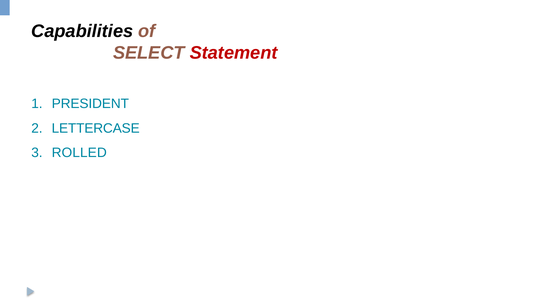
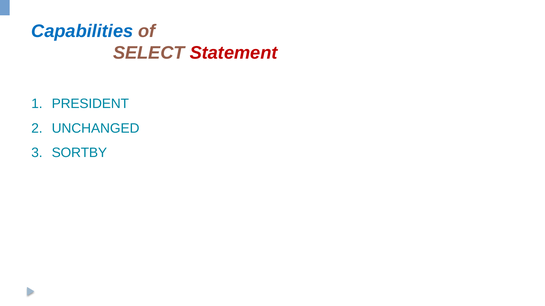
Capabilities colour: black -> blue (82, 31)
LETTERCASE: LETTERCASE -> UNCHANGED (96, 128)
ROLLED: ROLLED -> SORTBY (79, 153)
